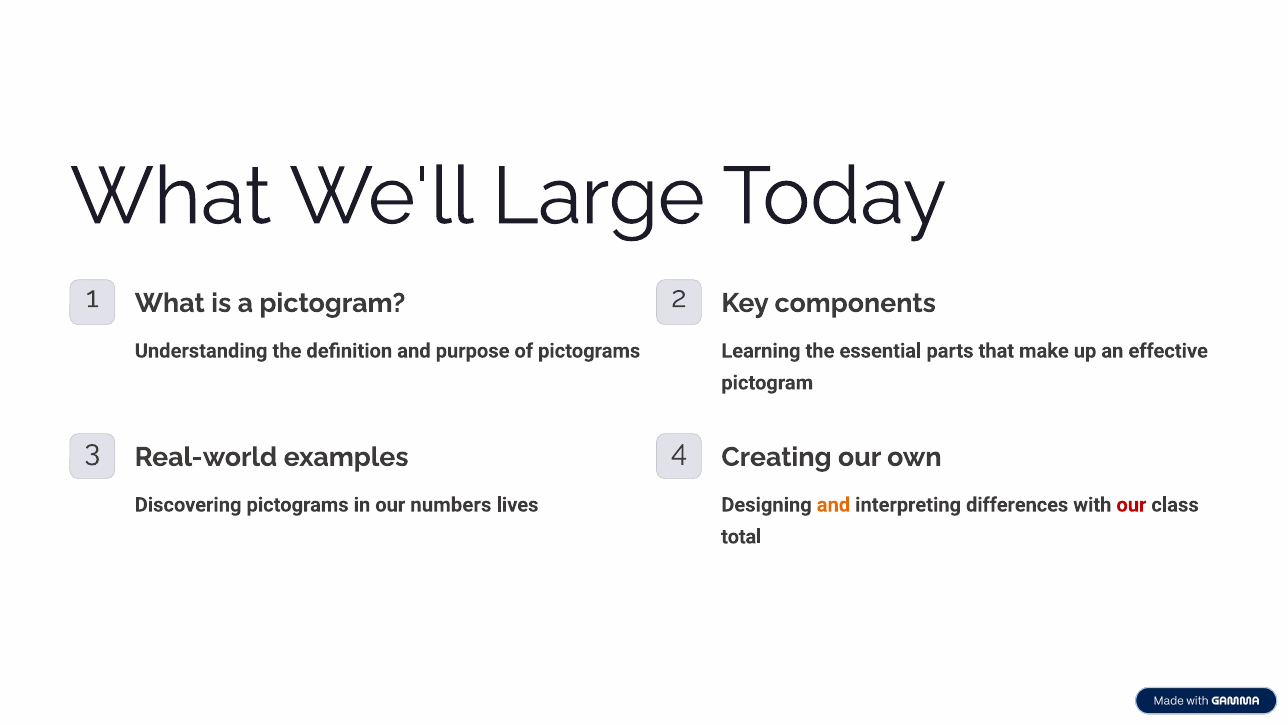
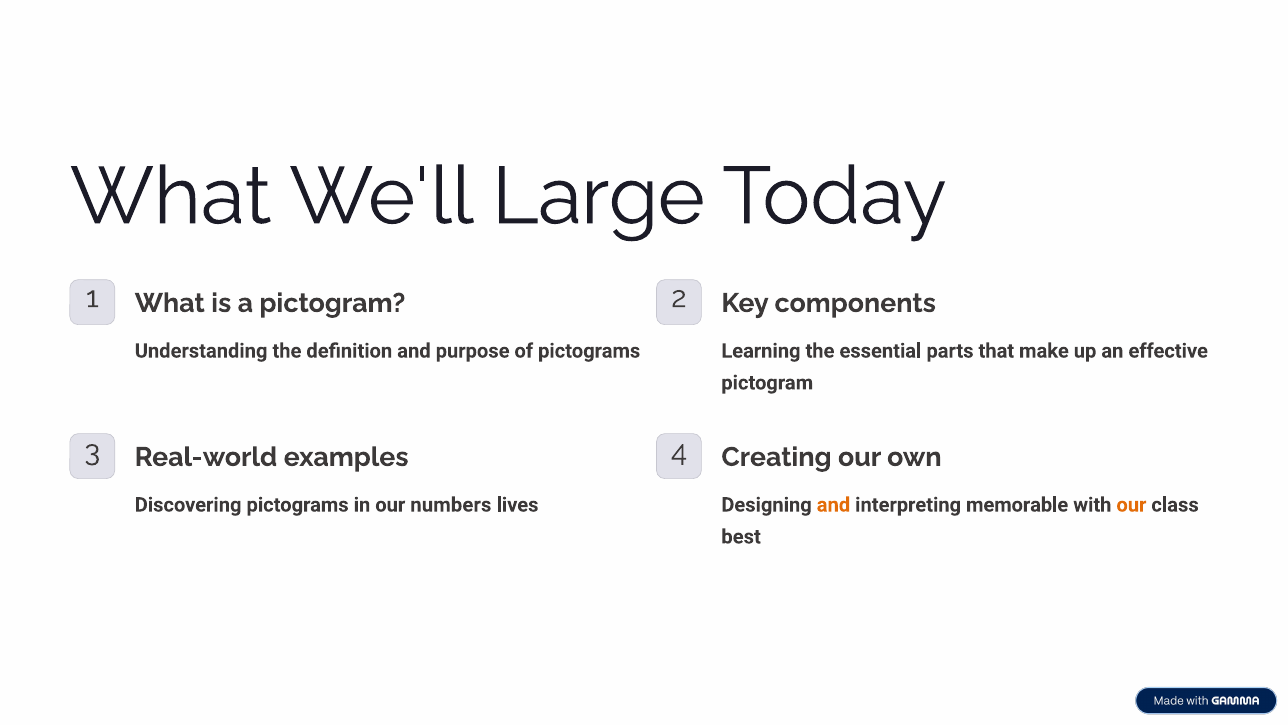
differences: differences -> memorable (1017, 505)
our colour: red -> orange (1131, 505)
total: total -> best (741, 536)
